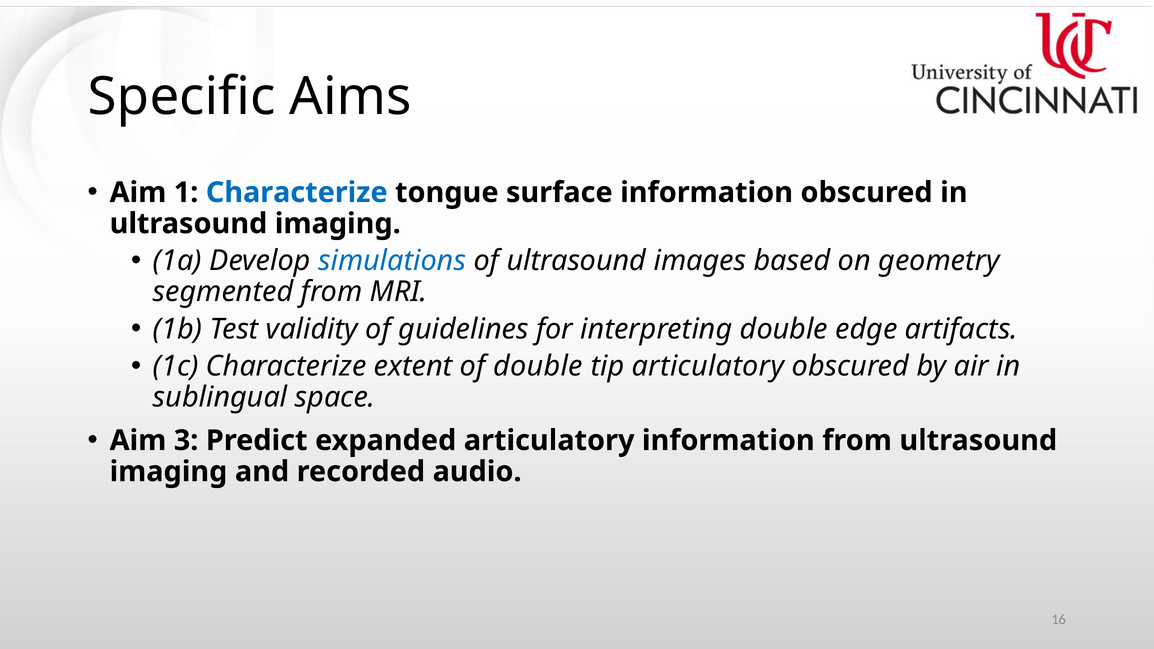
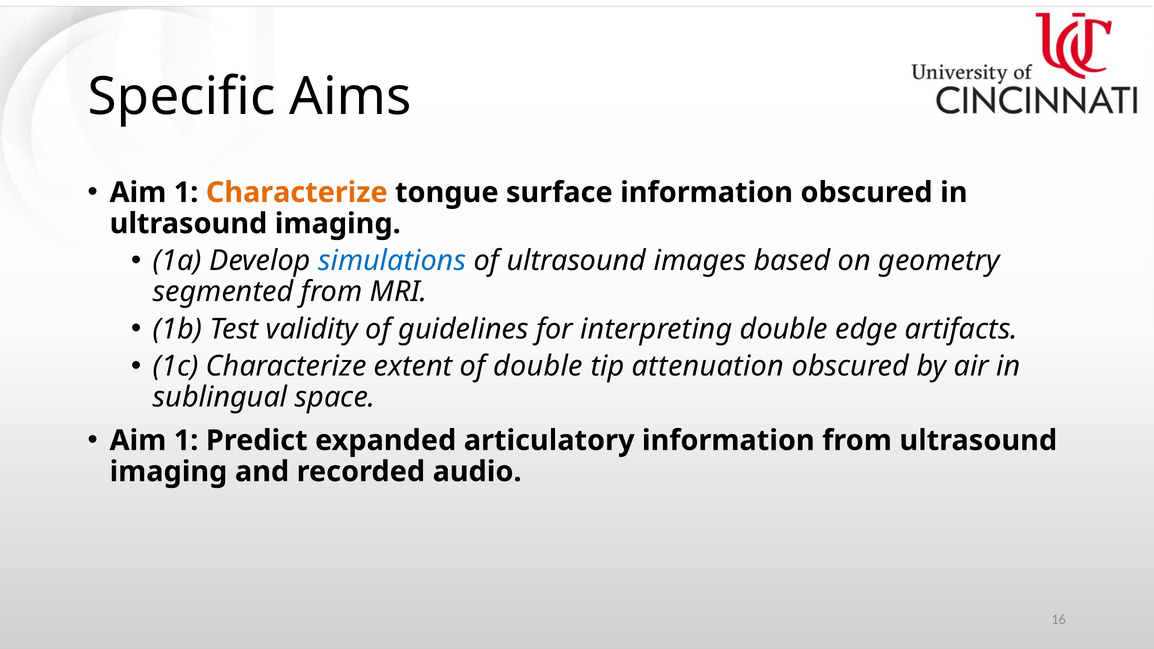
Characterize colour: blue -> orange (297, 193)
tip articulatory: articulatory -> attenuation (708, 366)
3: 3 -> 1 (186, 441)
